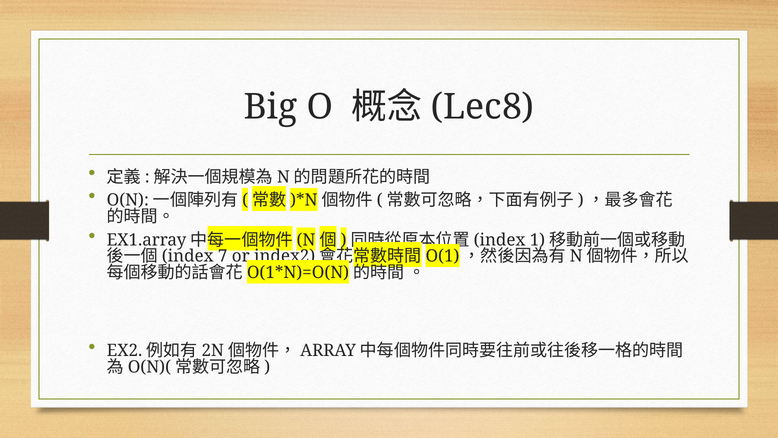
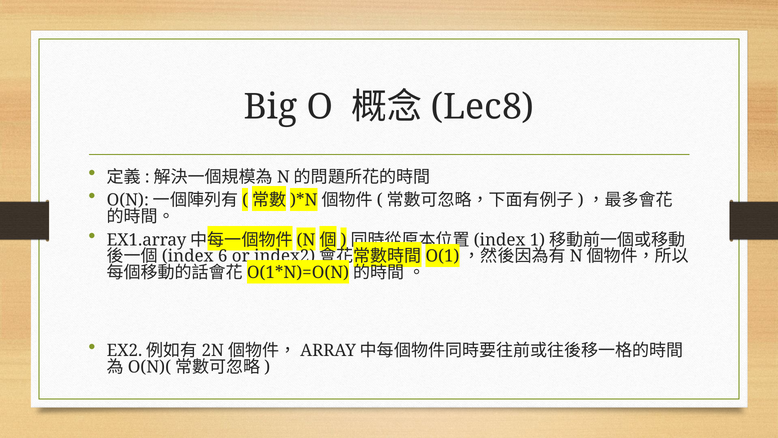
7: 7 -> 6 (223, 256)
